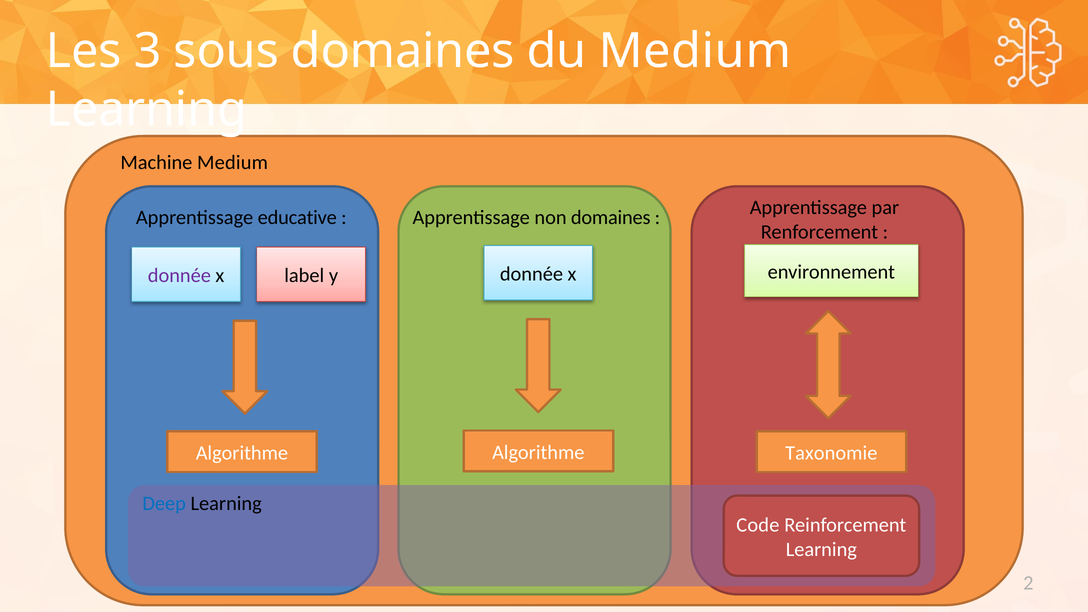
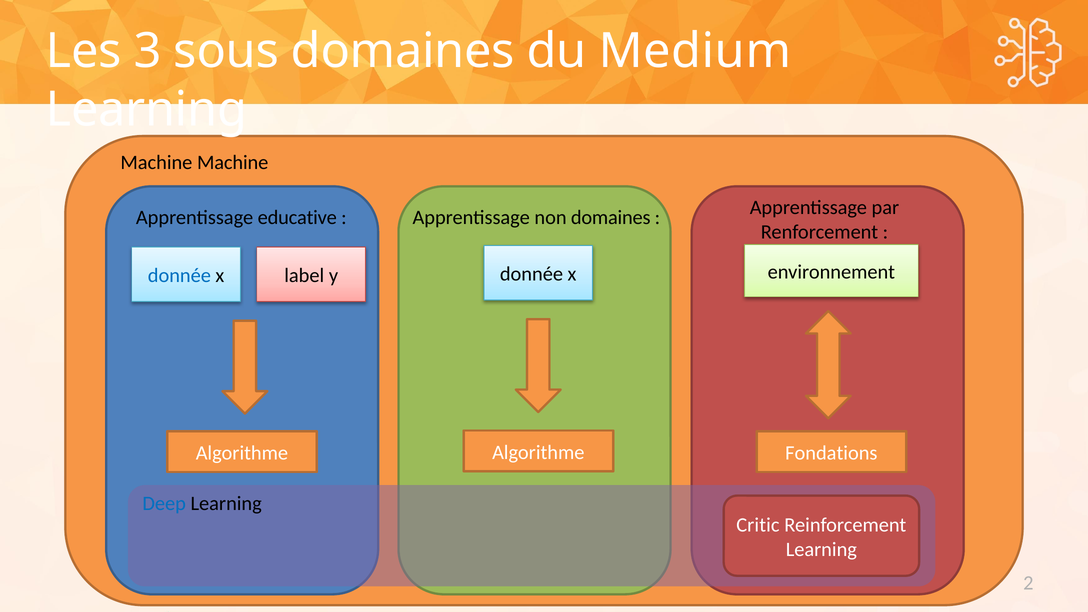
Machine Medium: Medium -> Machine (233, 163)
donnée colour: purple -> blue (179, 276)
Taxonomie: Taxonomie -> Fondations (831, 453)
Code: Code -> Critic (758, 525)
